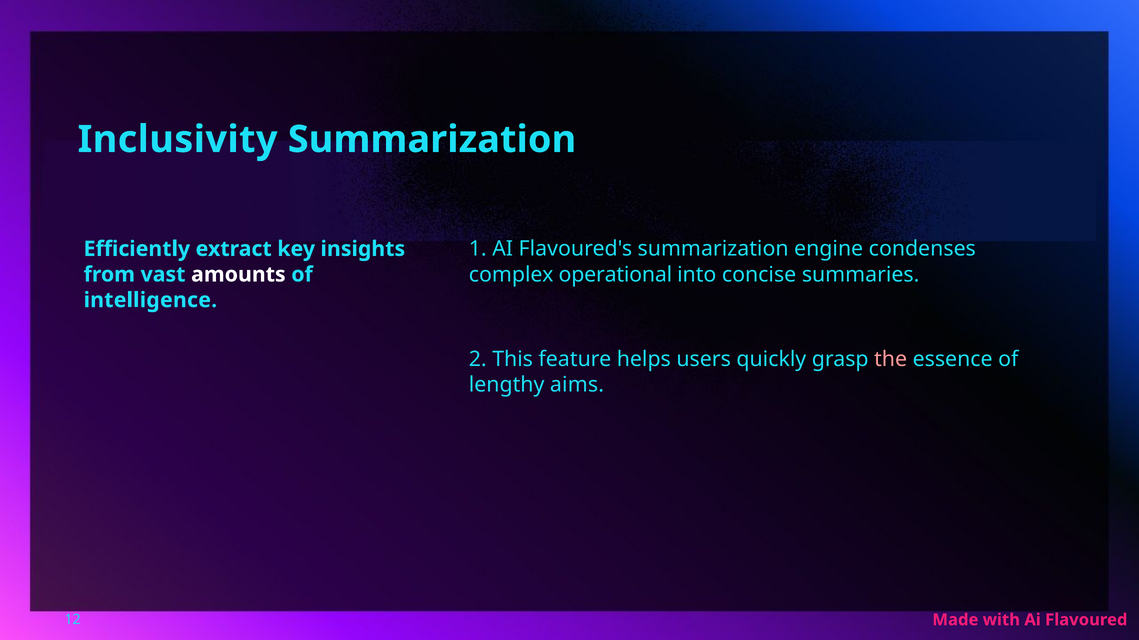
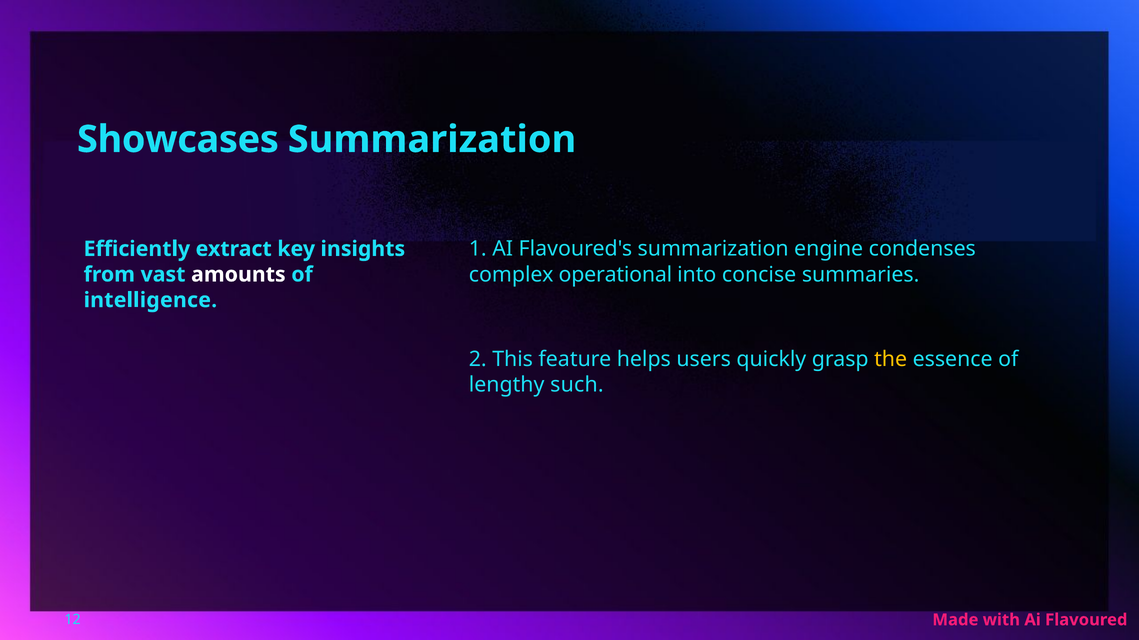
Inclusivity: Inclusivity -> Showcases (178, 140)
the colour: pink -> yellow (891, 360)
aims: aims -> such (577, 385)
